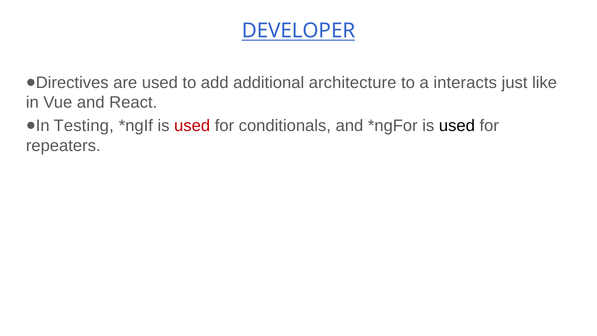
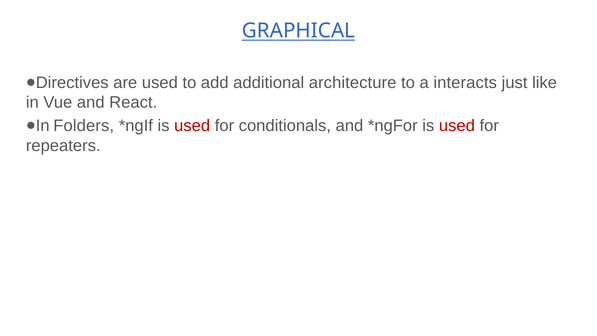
DEVELOPER: DEVELOPER -> GRAPHICAL (298, 31)
Testing: Testing -> Folders (84, 126)
used colour: black -> red (457, 126)
